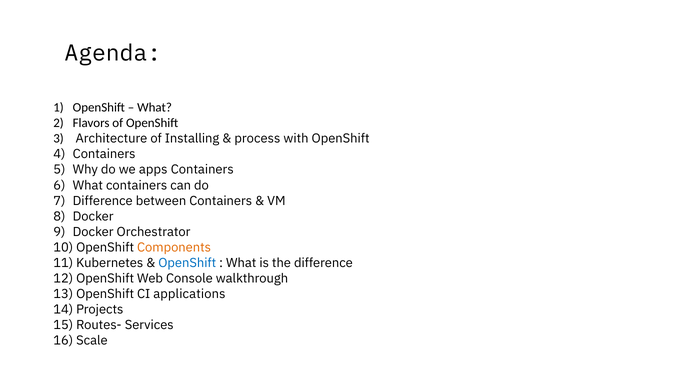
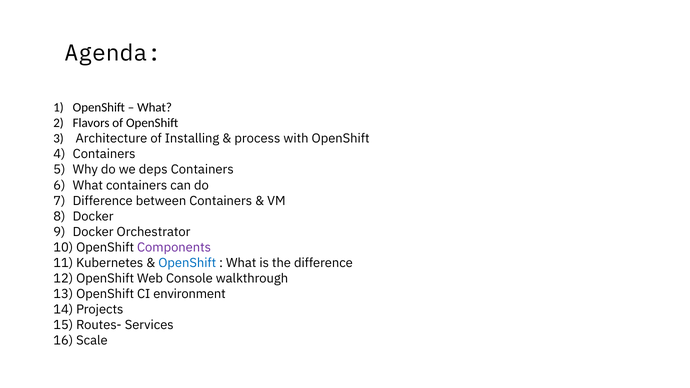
apps: apps -> deps (153, 170)
Components colour: orange -> purple (174, 247)
applications: applications -> environment (190, 294)
